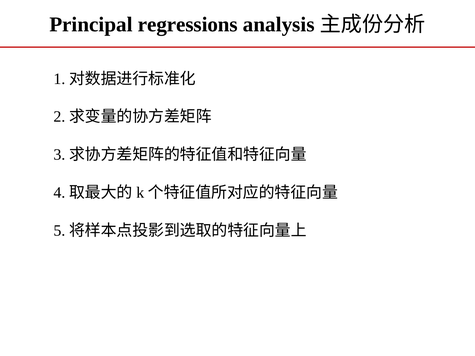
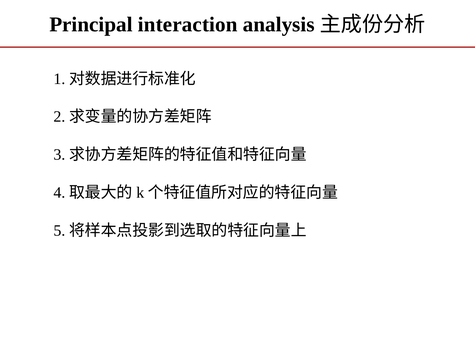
regressions: regressions -> interaction (188, 24)
